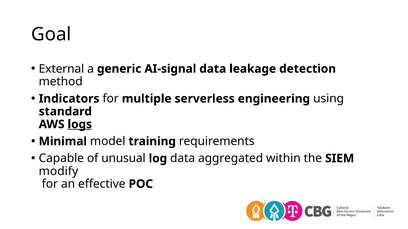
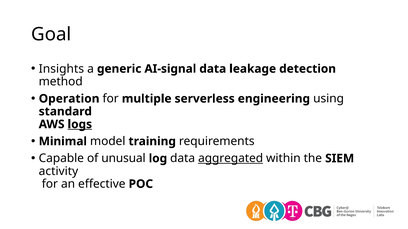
External: External -> Insights (61, 69)
Indicators: Indicators -> Operation (69, 99)
aggregated underline: none -> present (231, 159)
modify: modify -> activity (58, 172)
